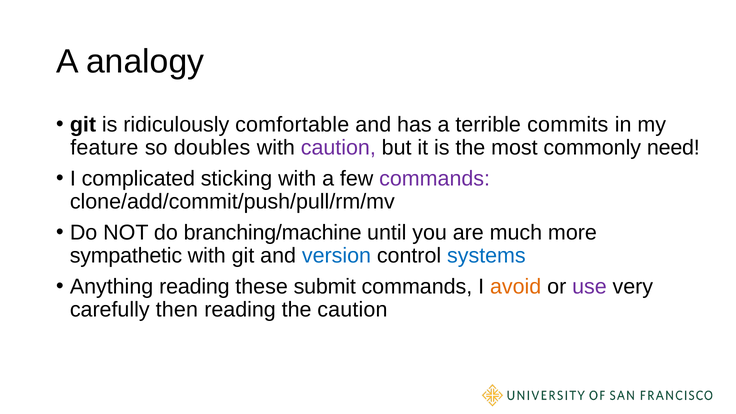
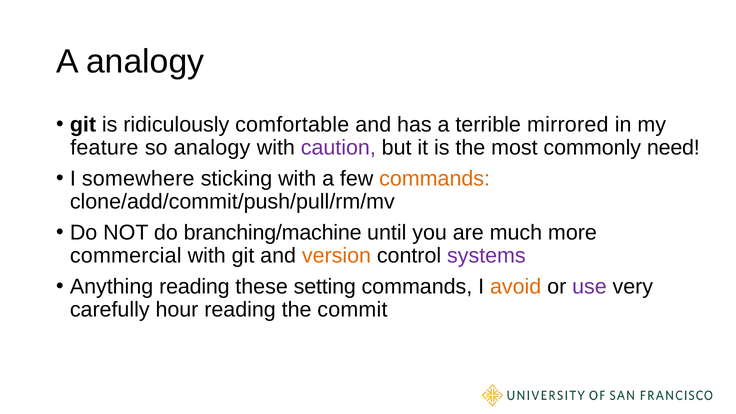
commits: commits -> mirrored (568, 124)
so doubles: doubles -> analogy (212, 148)
complicated: complicated -> somewhere (138, 178)
commands colour: purple -> orange (435, 178)
sympathetic: sympathetic -> commercial (126, 256)
version colour: blue -> orange (336, 256)
systems colour: blue -> purple (486, 256)
submit: submit -> setting (325, 287)
then: then -> hour (177, 310)
the caution: caution -> commit (352, 310)
